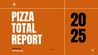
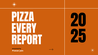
TOTAL: TOTAL -> EVERY (24, 29)
